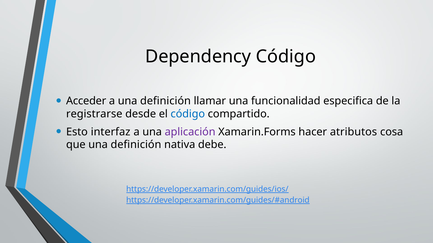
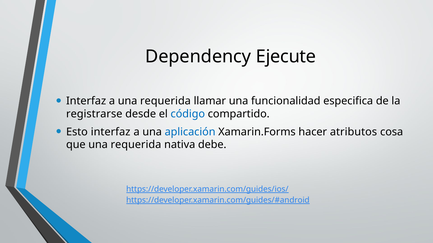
Dependency Código: Código -> Ejecute (286, 57)
Acceder: Acceder -> Interfaz (86, 101)
a una definición: definición -> requerida (165, 101)
aplicación colour: purple -> blue (190, 132)
que una definición: definición -> requerida (136, 145)
